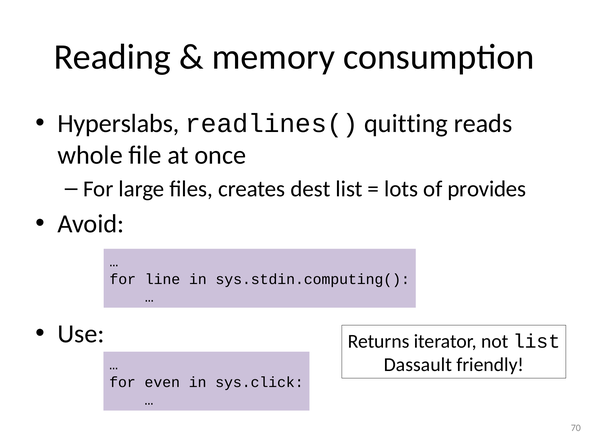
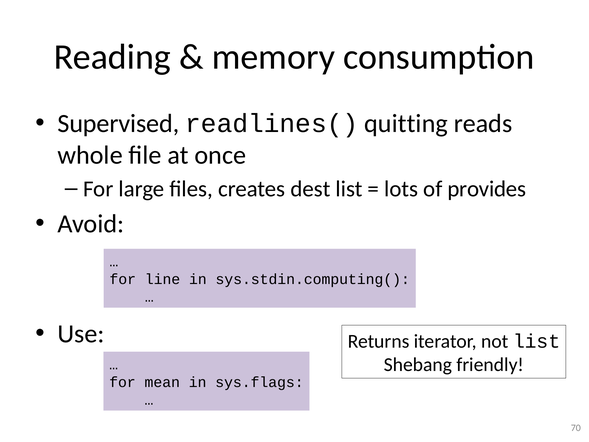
Hyperslabs: Hyperslabs -> Supervised (118, 124)
Dassault: Dassault -> Shebang (418, 365)
even: even -> mean (162, 382)
sys.click: sys.click -> sys.flags (259, 382)
